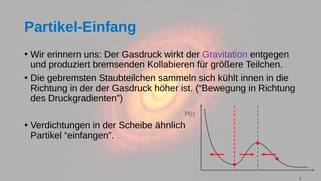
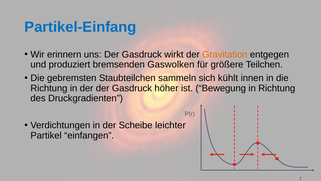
Gravitation colour: purple -> orange (225, 54)
Kollabieren: Kollabieren -> Gaswolken (171, 64)
ähnlich: ähnlich -> leichter (170, 125)
